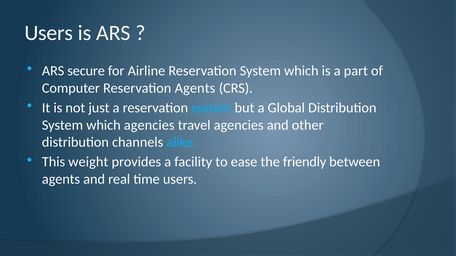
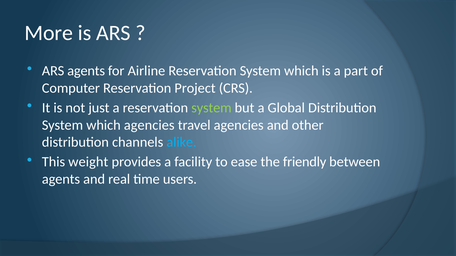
Users: Users -> More (49, 33)
ARS secure: secure -> agents (86, 71)
Reservation Agents: Agents -> Project (195, 88)
system colour: light blue -> light green (211, 108)
